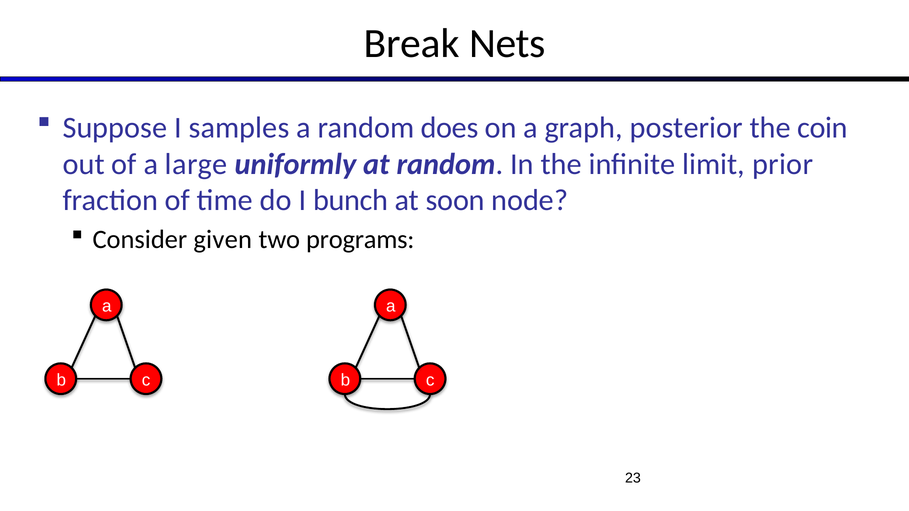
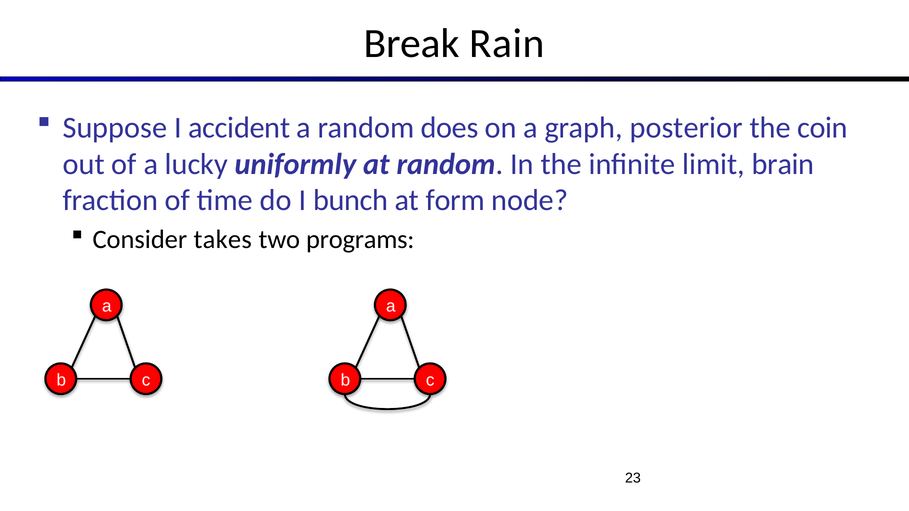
Nets: Nets -> Rain (507, 44)
samples: samples -> accident (239, 128)
large: large -> lucky (196, 164)
prior: prior -> brain (783, 164)
soon: soon -> form (455, 201)
given: given -> takes (223, 240)
